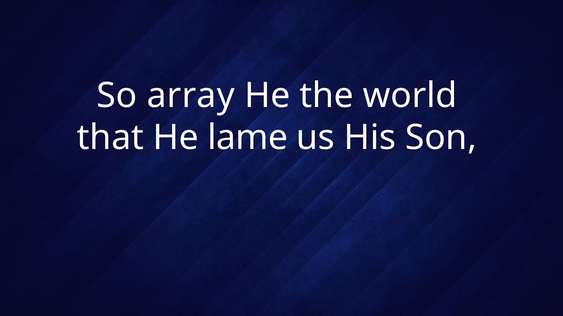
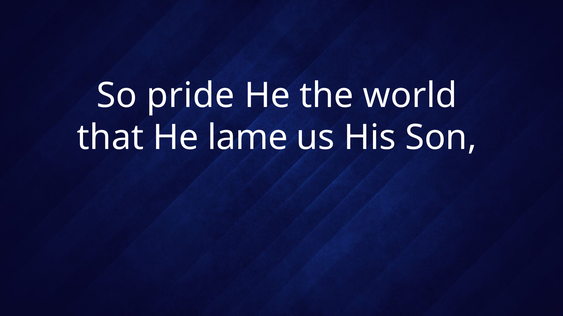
array: array -> pride (191, 96)
